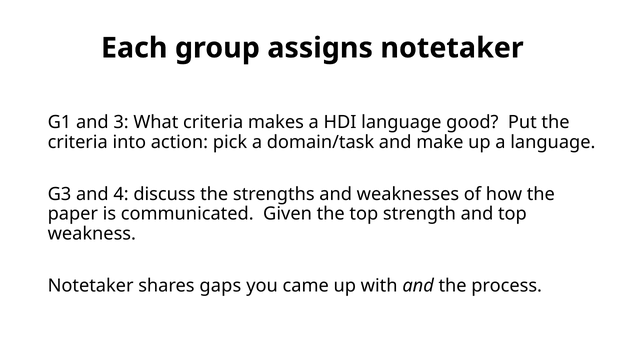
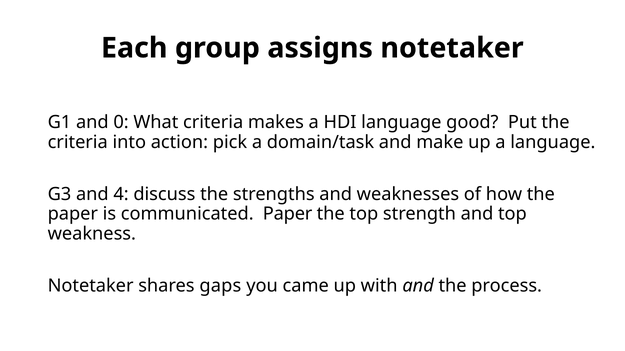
3: 3 -> 0 (121, 123)
communicated Given: Given -> Paper (288, 214)
